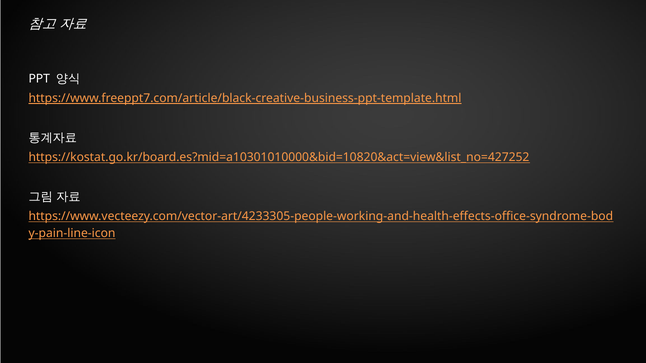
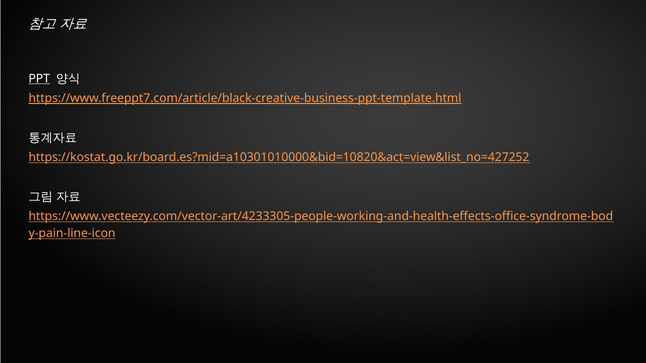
PPT underline: none -> present (39, 79)
